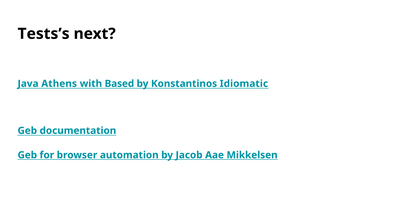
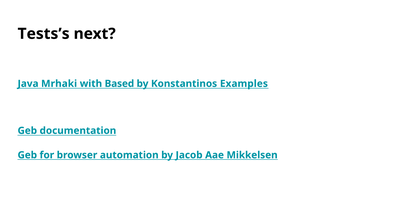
Athens: Athens -> Mrhaki (59, 84)
Idiomatic: Idiomatic -> Examples (244, 84)
